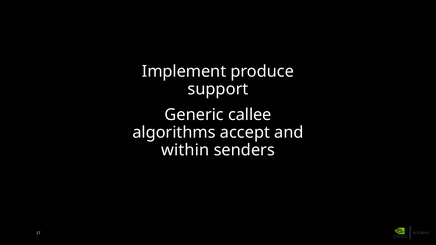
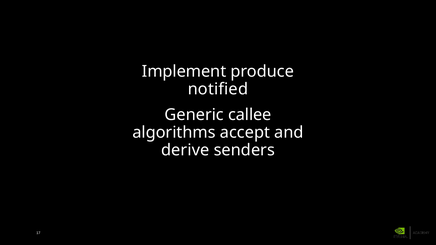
support: support -> notified (218, 89)
within: within -> derive (185, 150)
